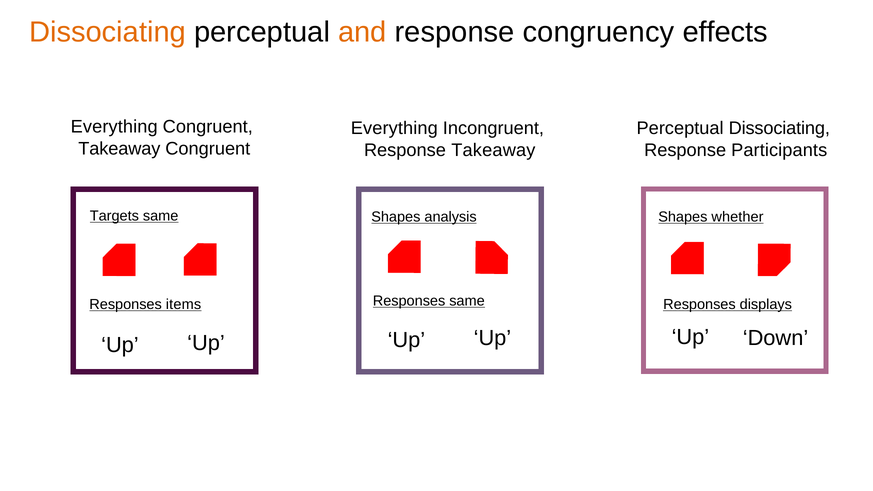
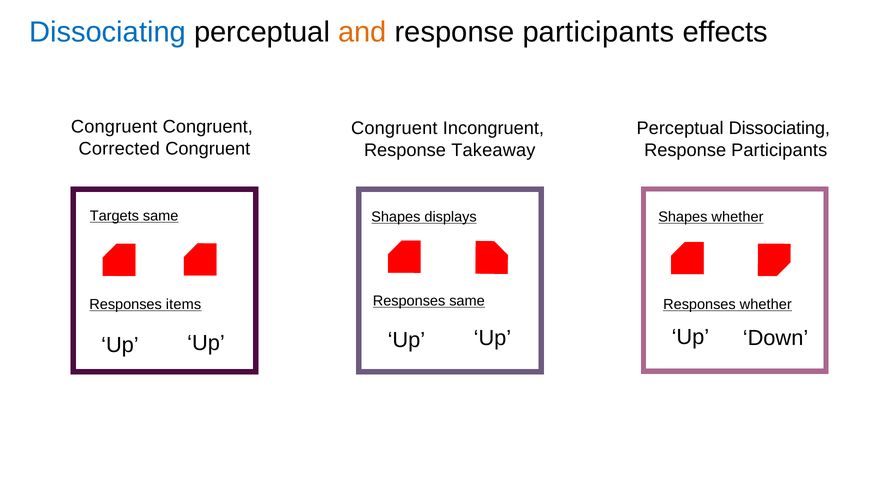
Dissociating colour: orange -> blue (108, 32)
congruency: congruency -> participants (598, 32)
Everything: Everything -> Congruent (114, 127)
Everything: Everything -> Congruent (394, 128)
Takeaway: Takeaway -> Corrected (119, 149)
analysis: analysis -> displays (451, 217)
Responses displays: displays -> whether (766, 304)
